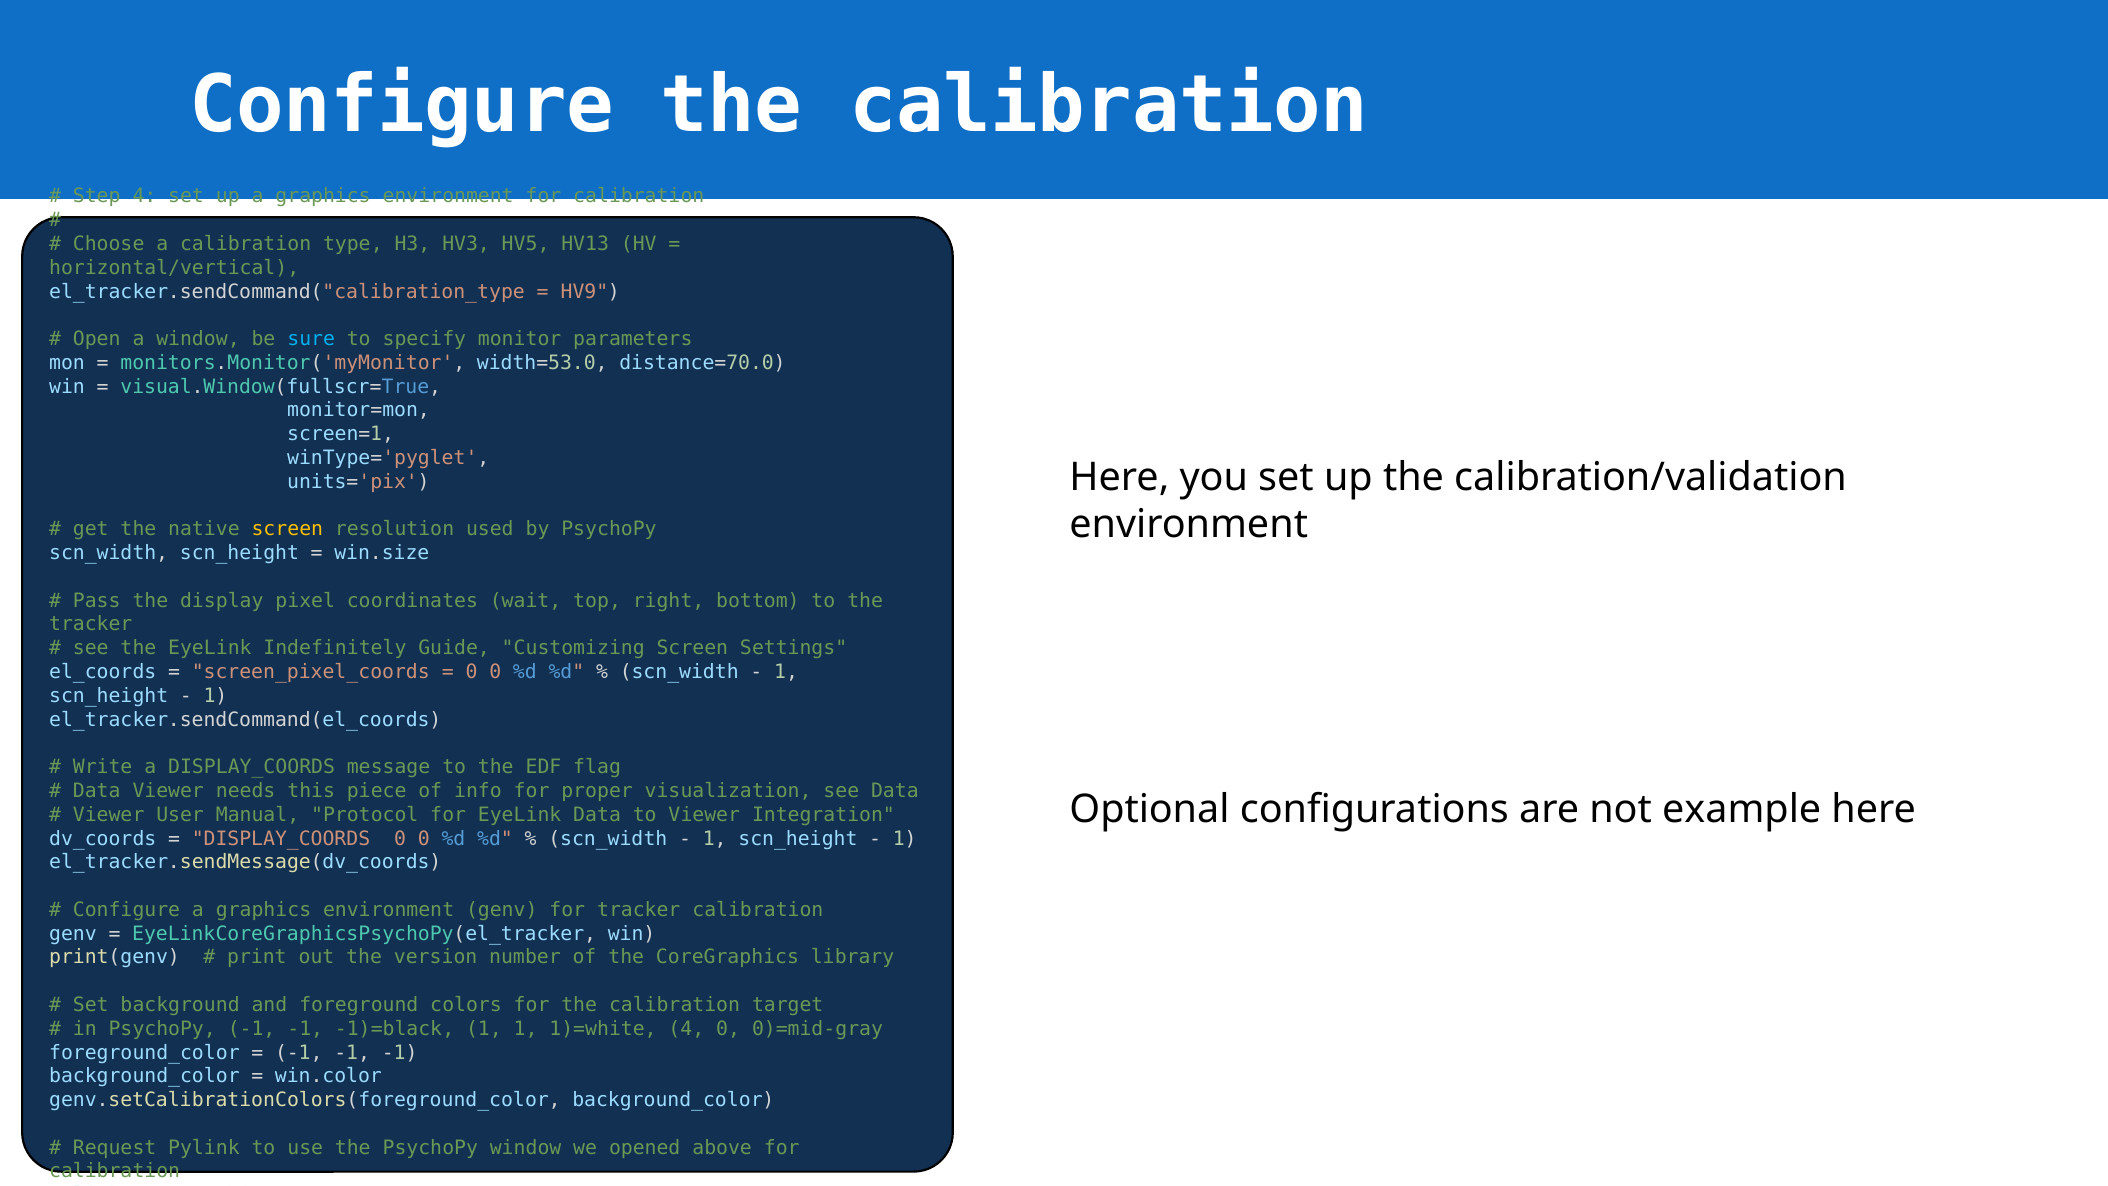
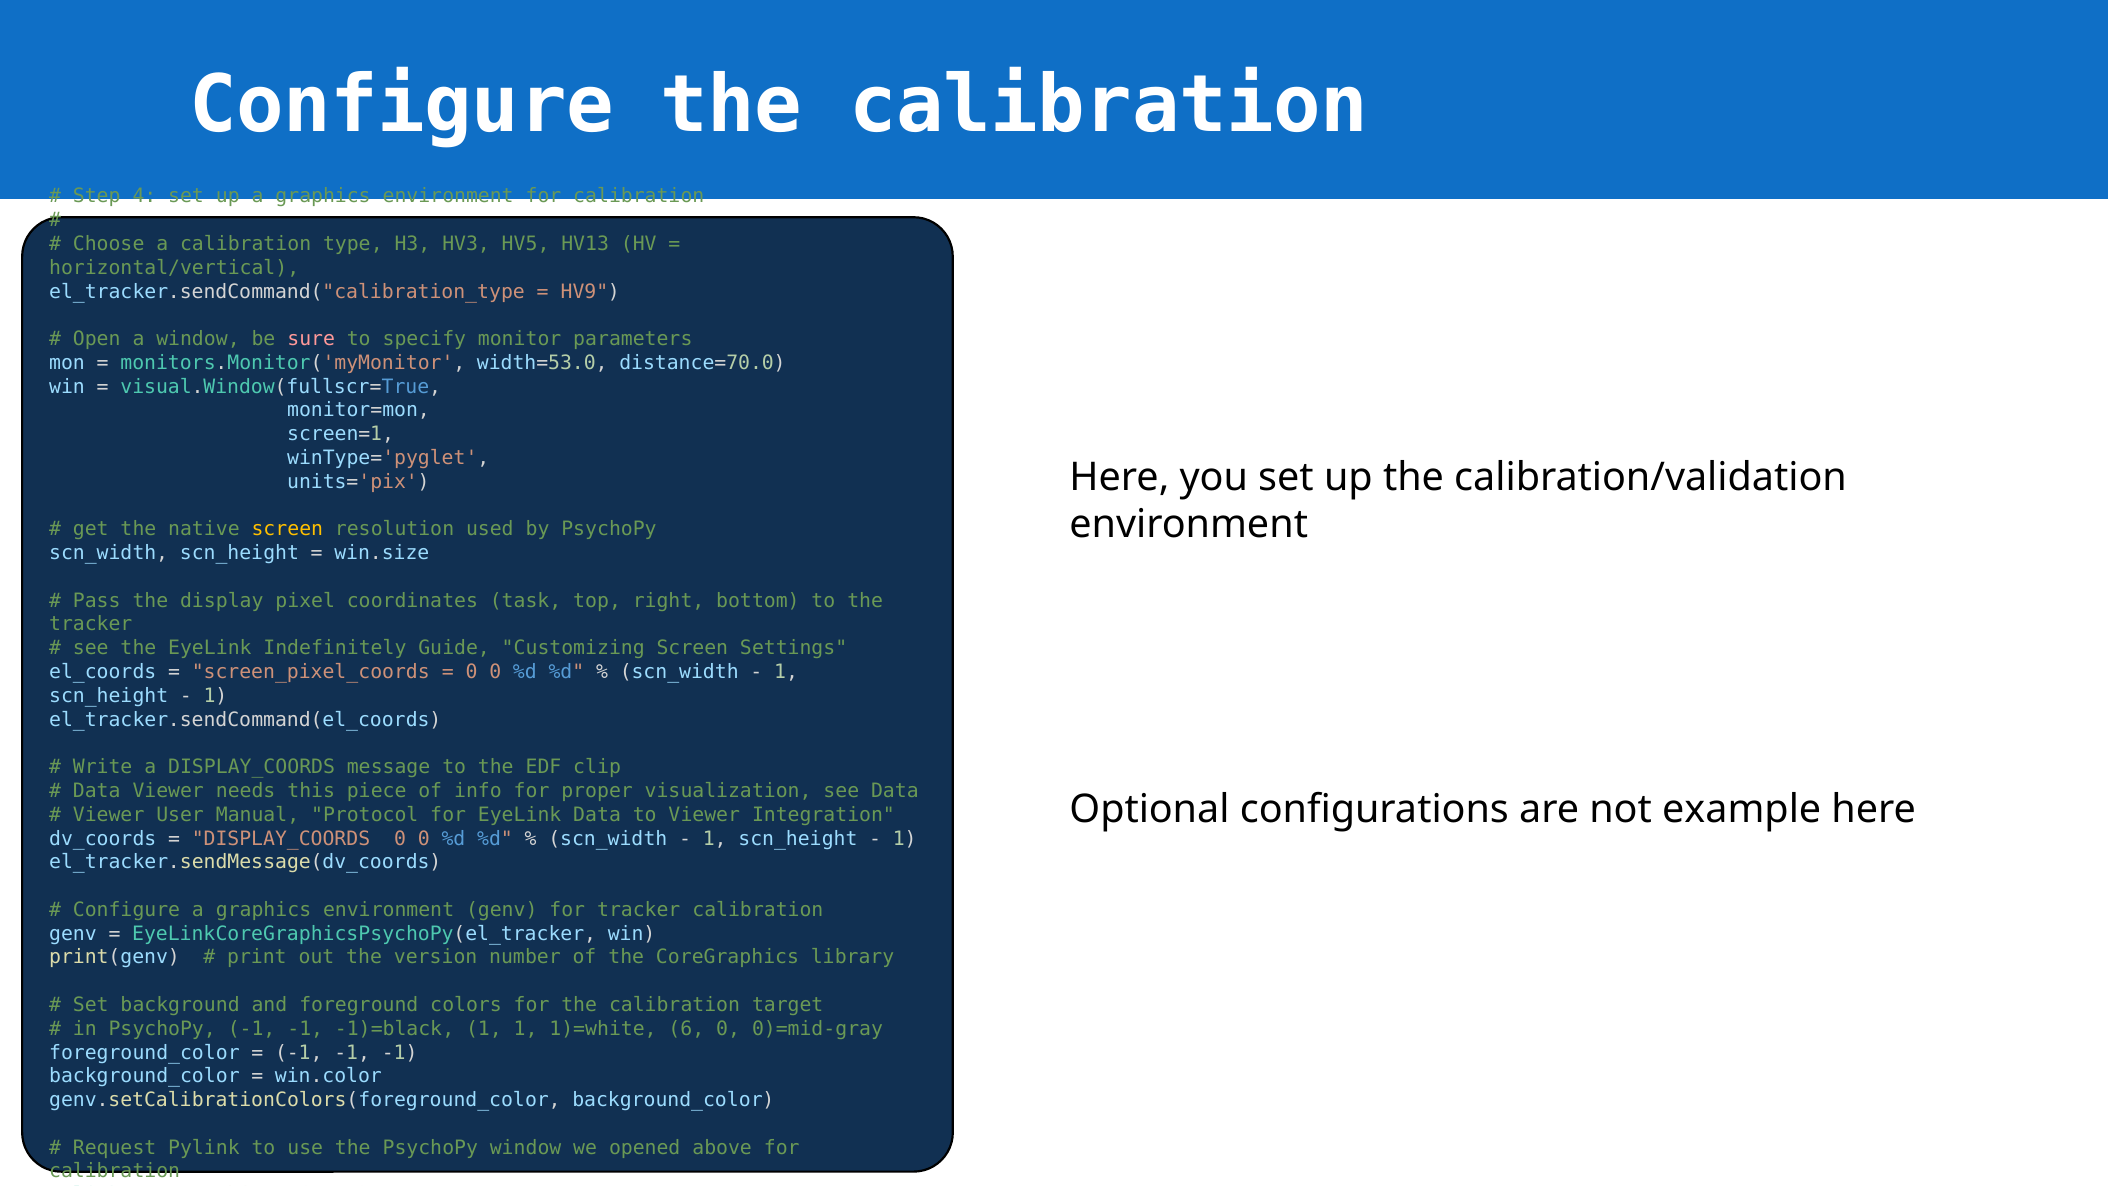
sure colour: light blue -> pink (311, 339)
wait: wait -> task (526, 601)
flag: flag -> clip (597, 767)
1)=white 4: 4 -> 6 (686, 1029)
